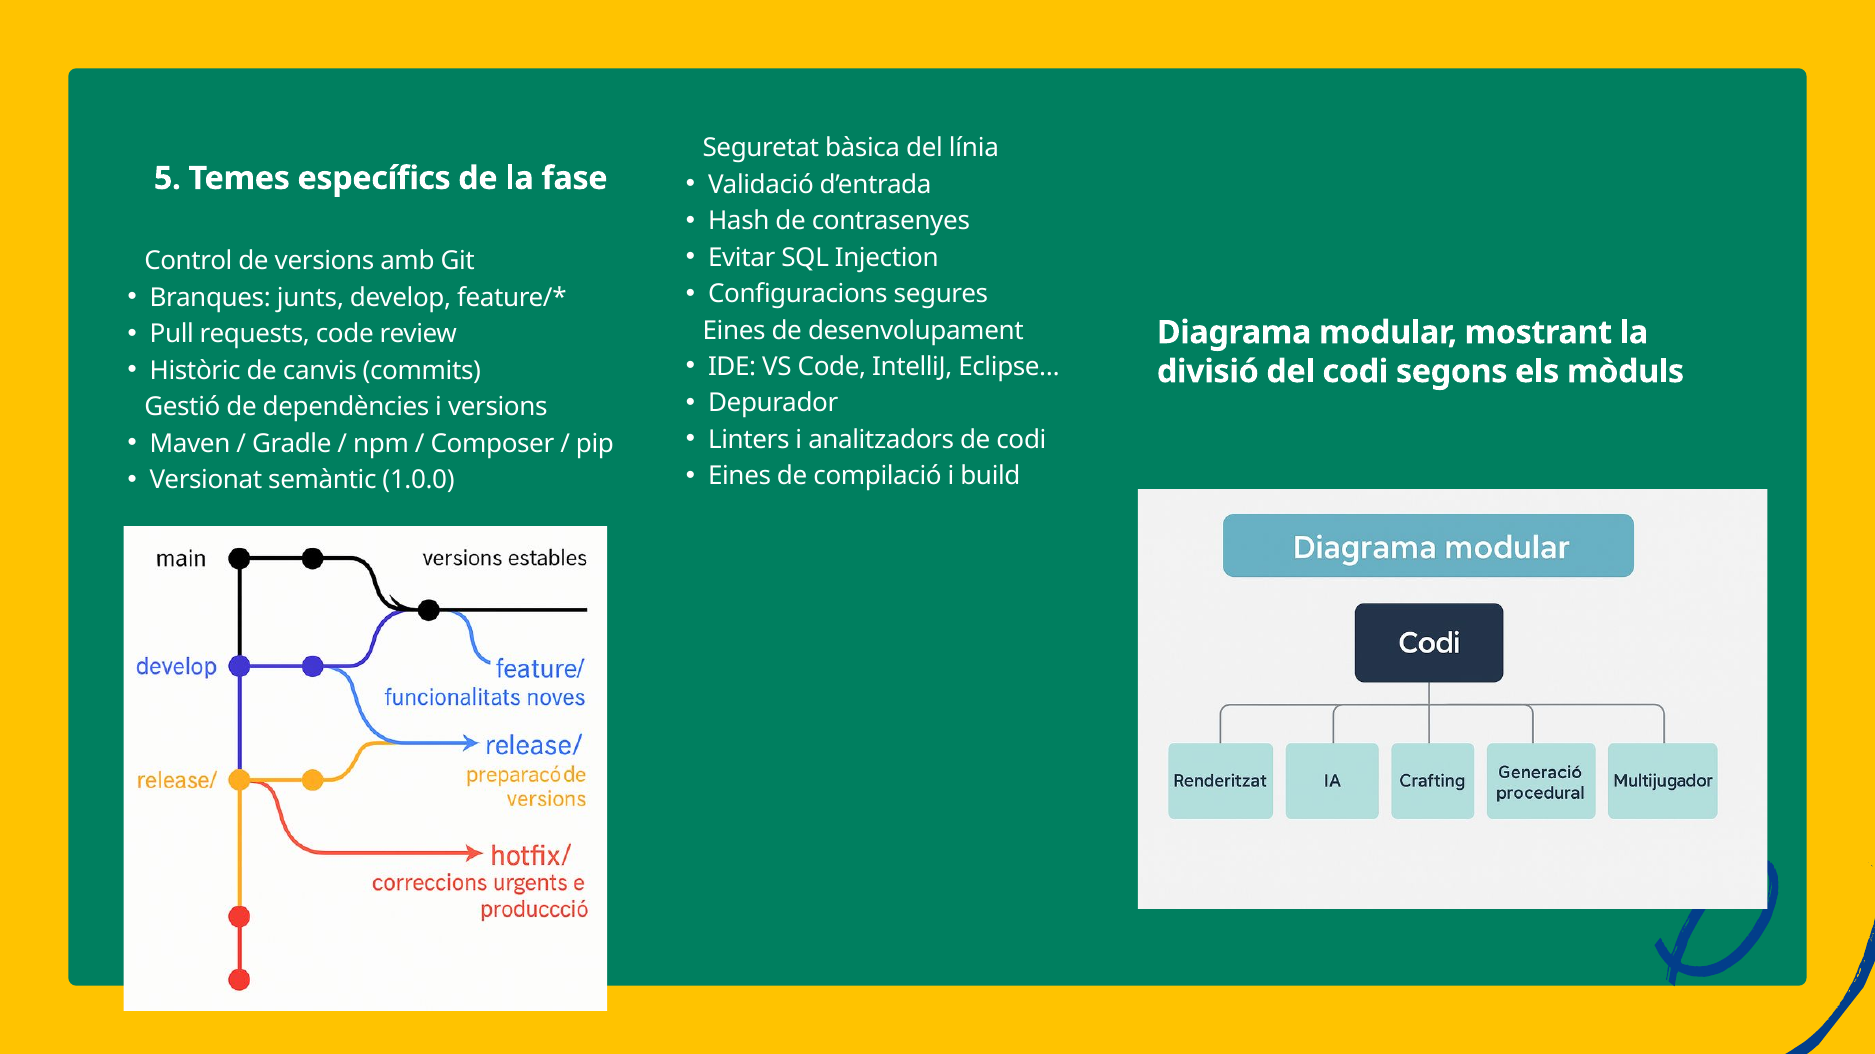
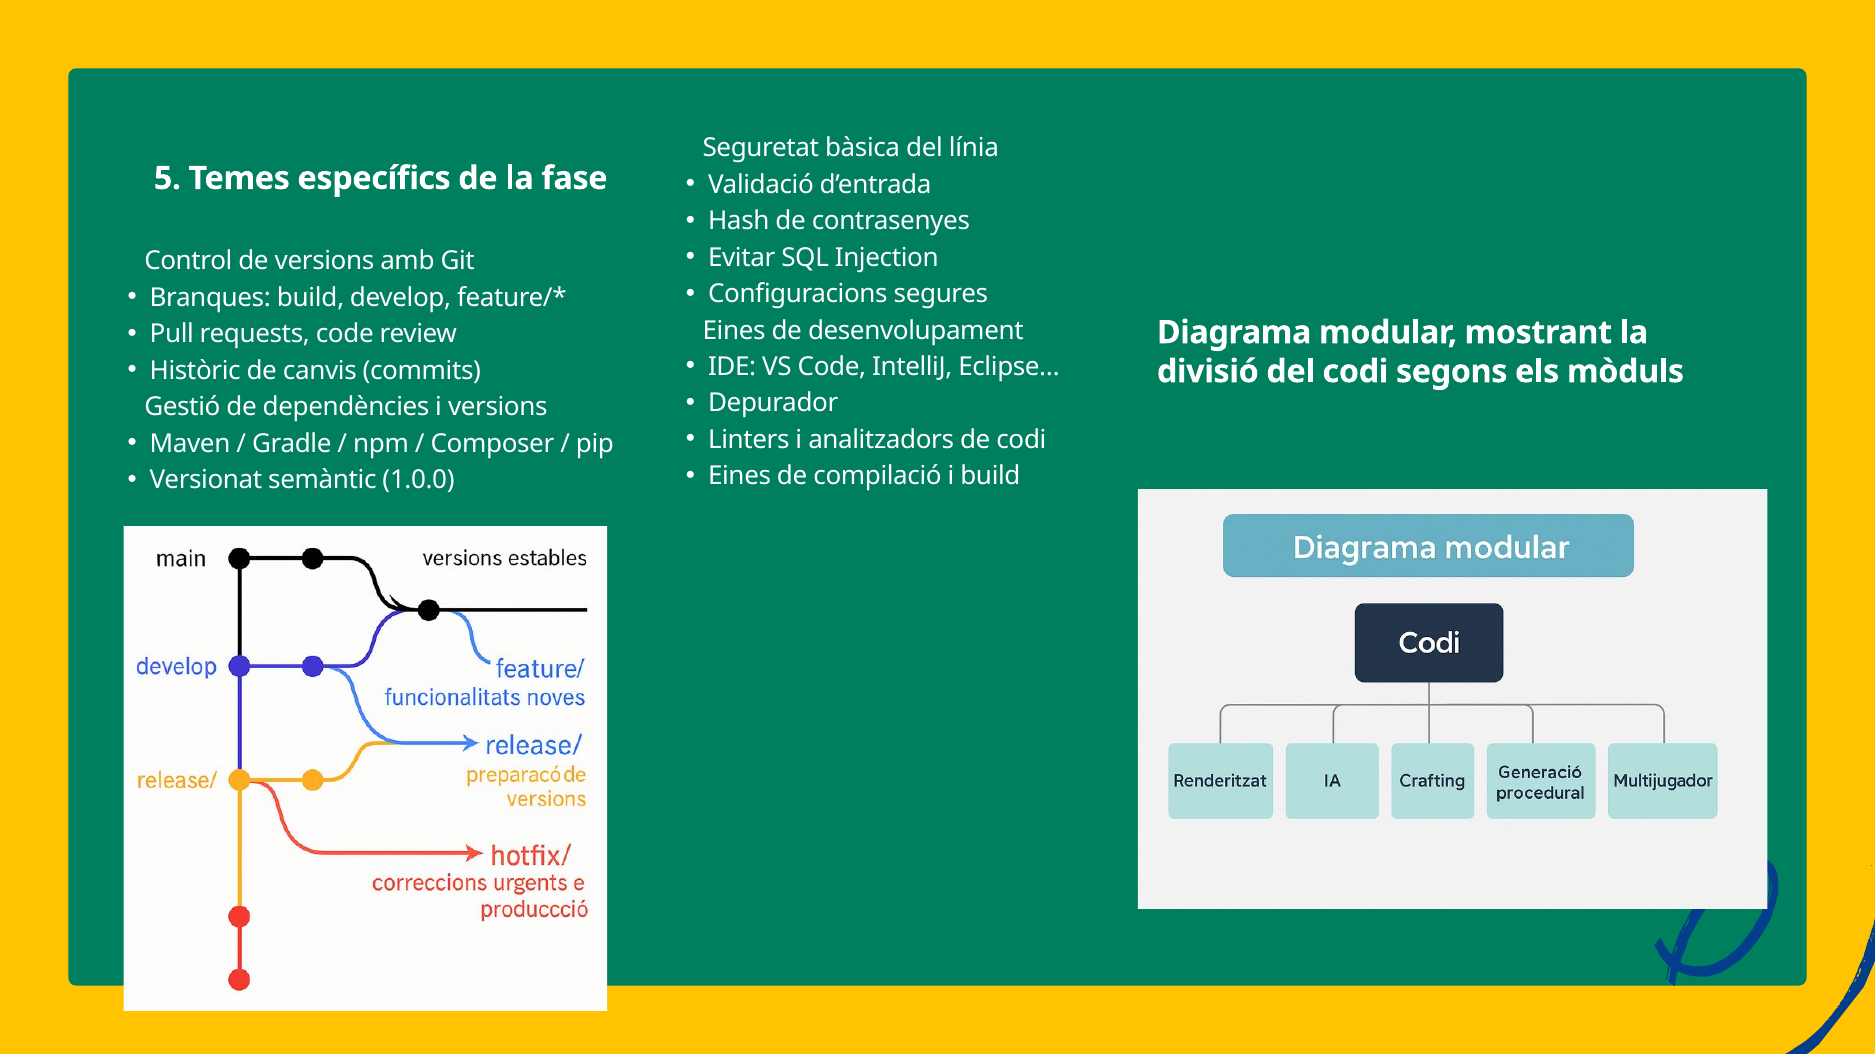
Branques junts: junts -> build (311, 298)
